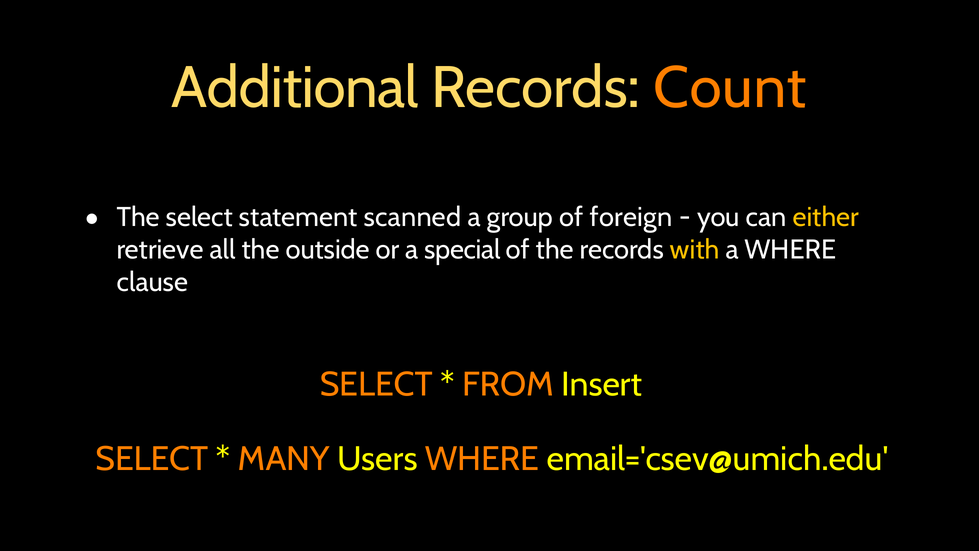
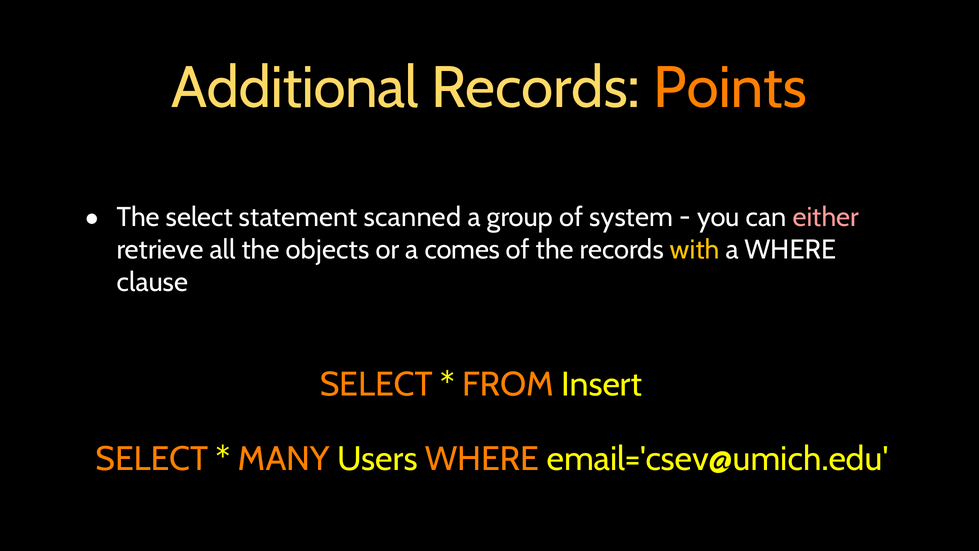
Count: Count -> Points (730, 88)
foreign: foreign -> system (631, 217)
either colour: yellow -> pink (826, 217)
outside: outside -> objects (328, 250)
special: special -> comes (462, 250)
